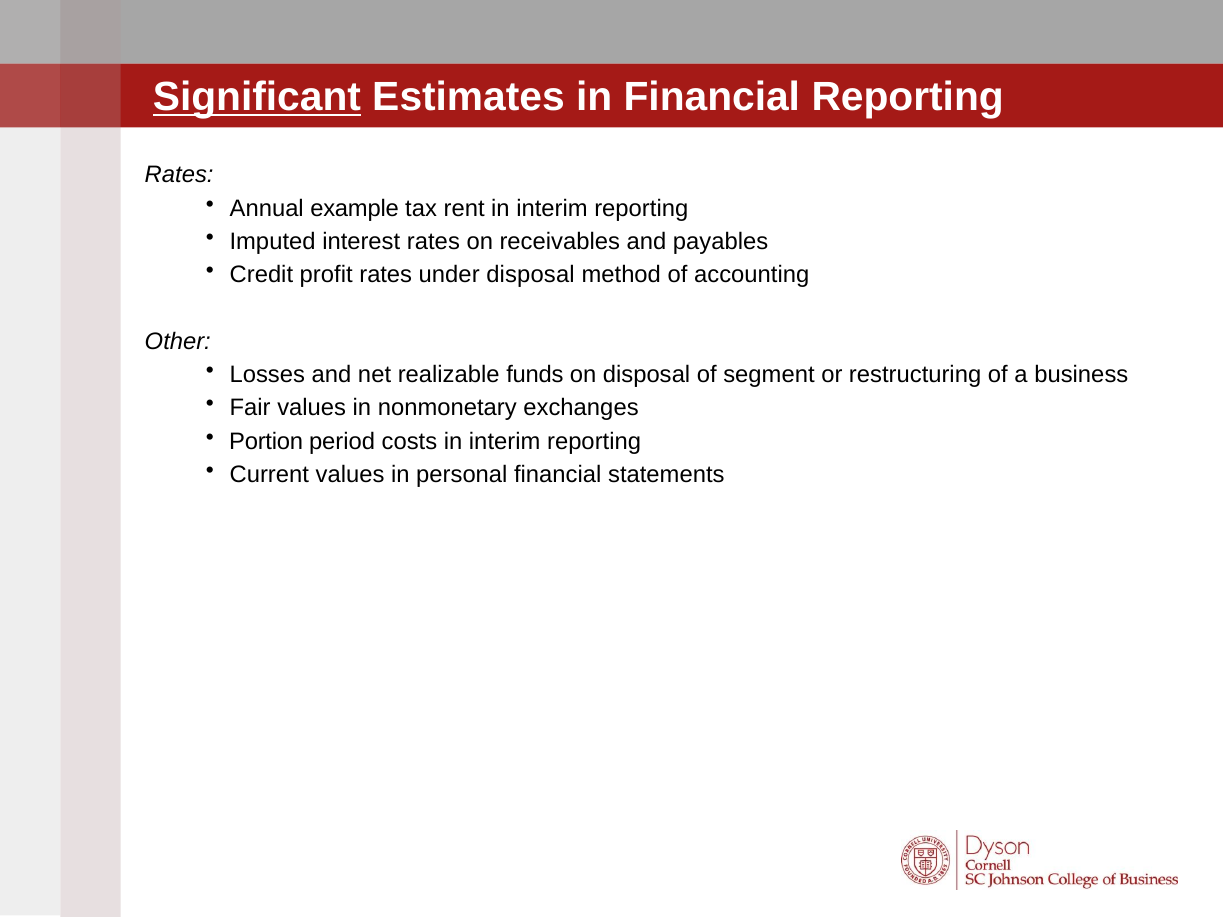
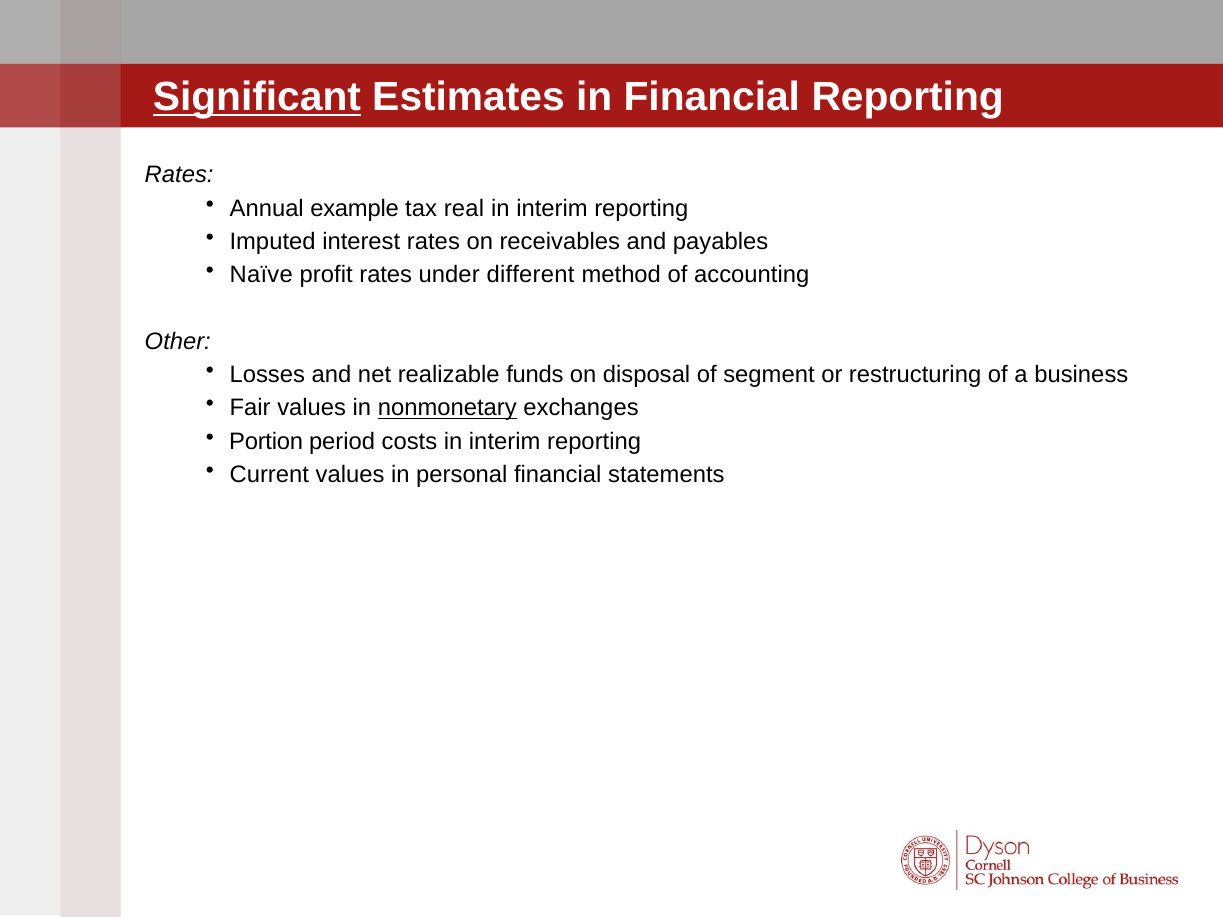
rent: rent -> real (464, 208)
Credit: Credit -> Naïve (261, 275)
under disposal: disposal -> different (530, 275)
nonmonetary underline: none -> present (447, 408)
